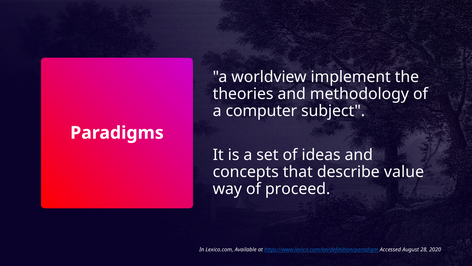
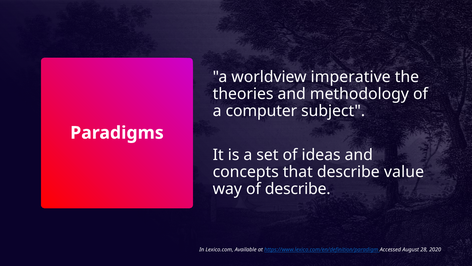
implement: implement -> imperative (351, 77)
of proceed: proceed -> describe (298, 189)
